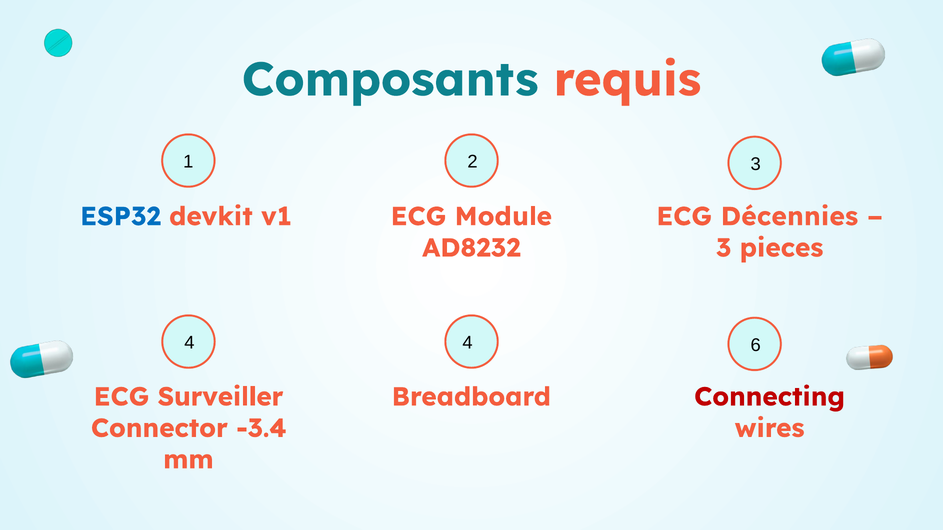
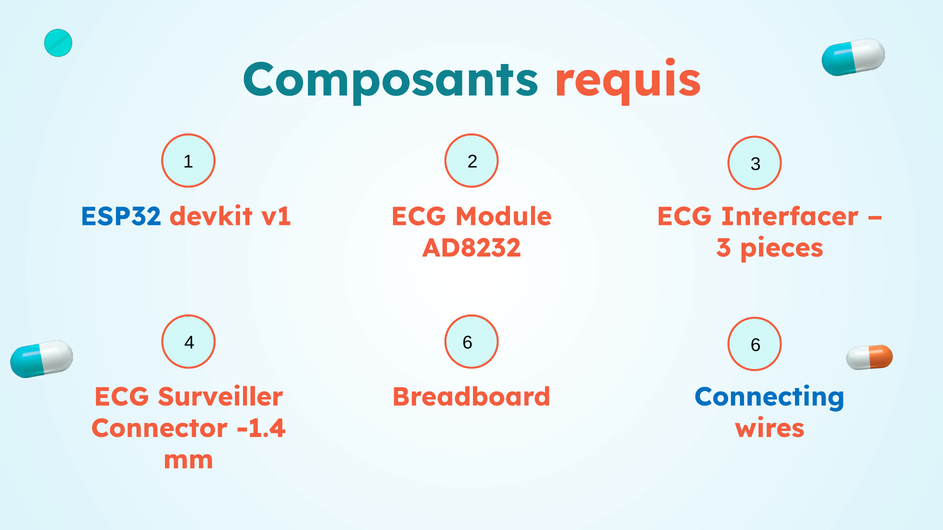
Décennies: Décennies -> Interfacer (790, 217)
4 4: 4 -> 6 (468, 343)
Connecting colour: red -> blue (770, 397)
-3.4: -3.4 -> -1.4 (261, 429)
